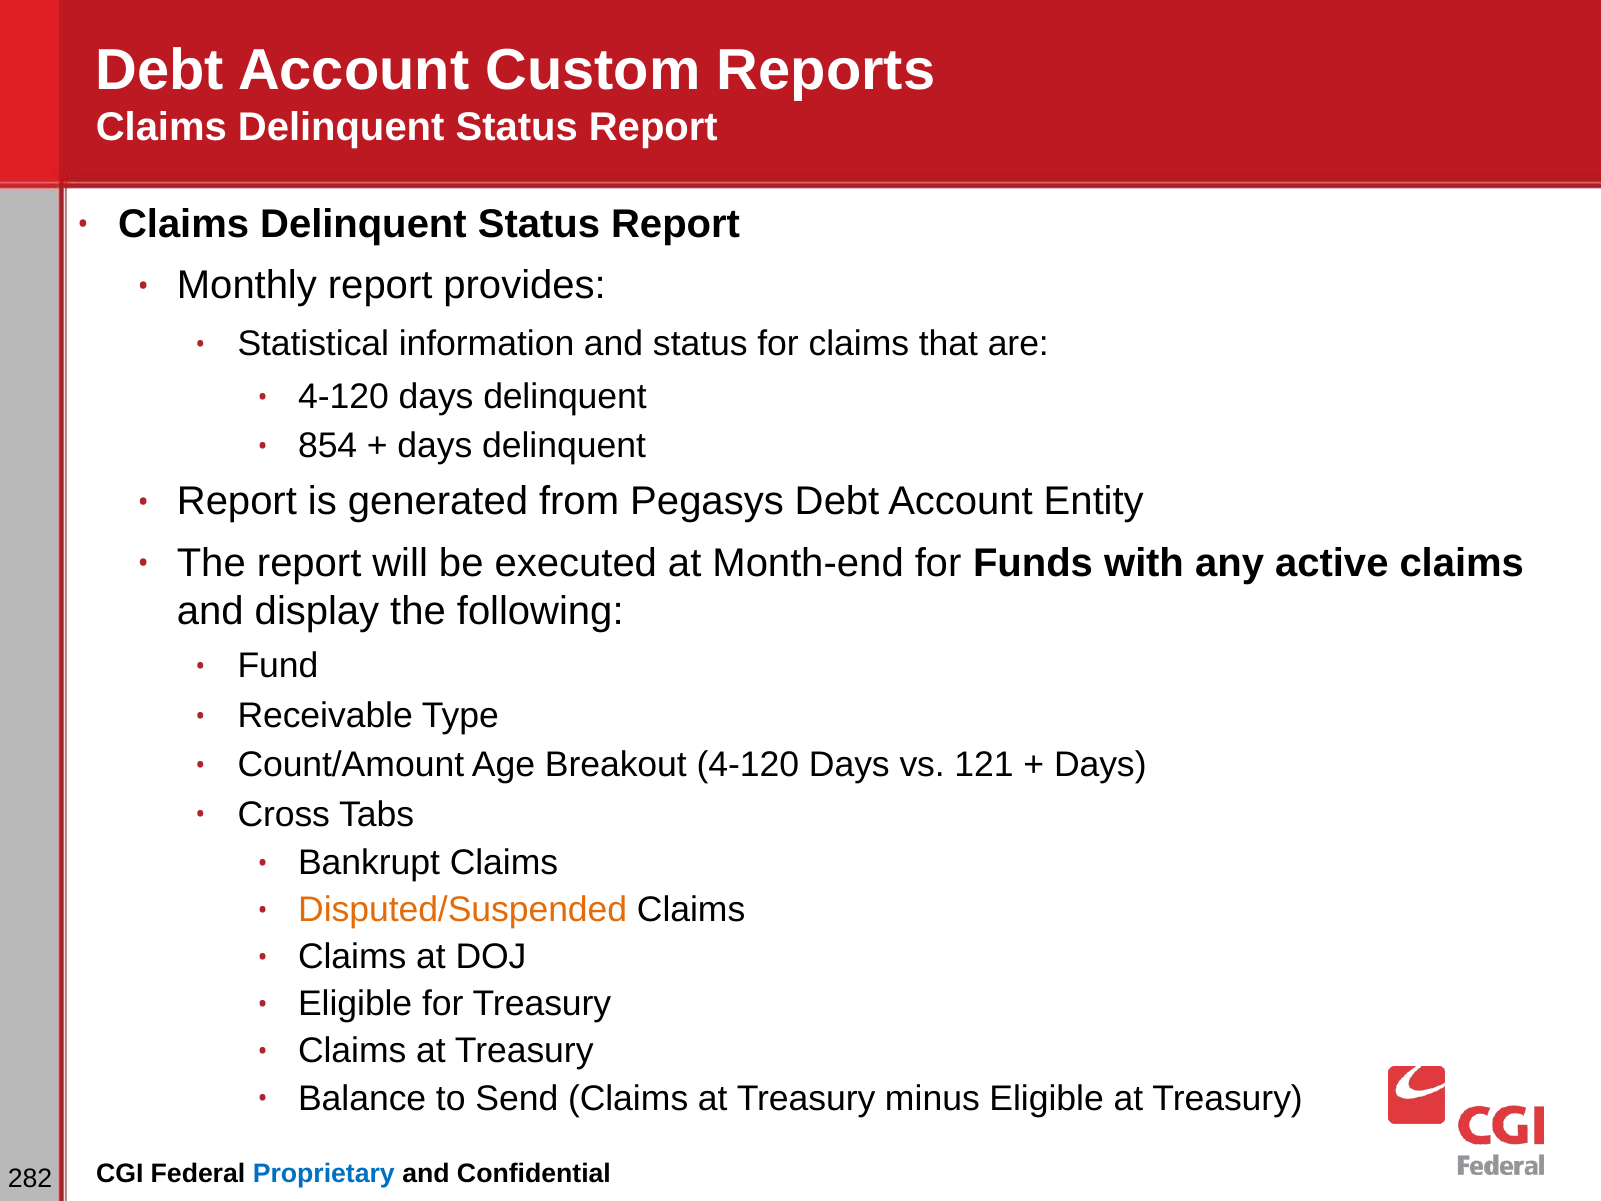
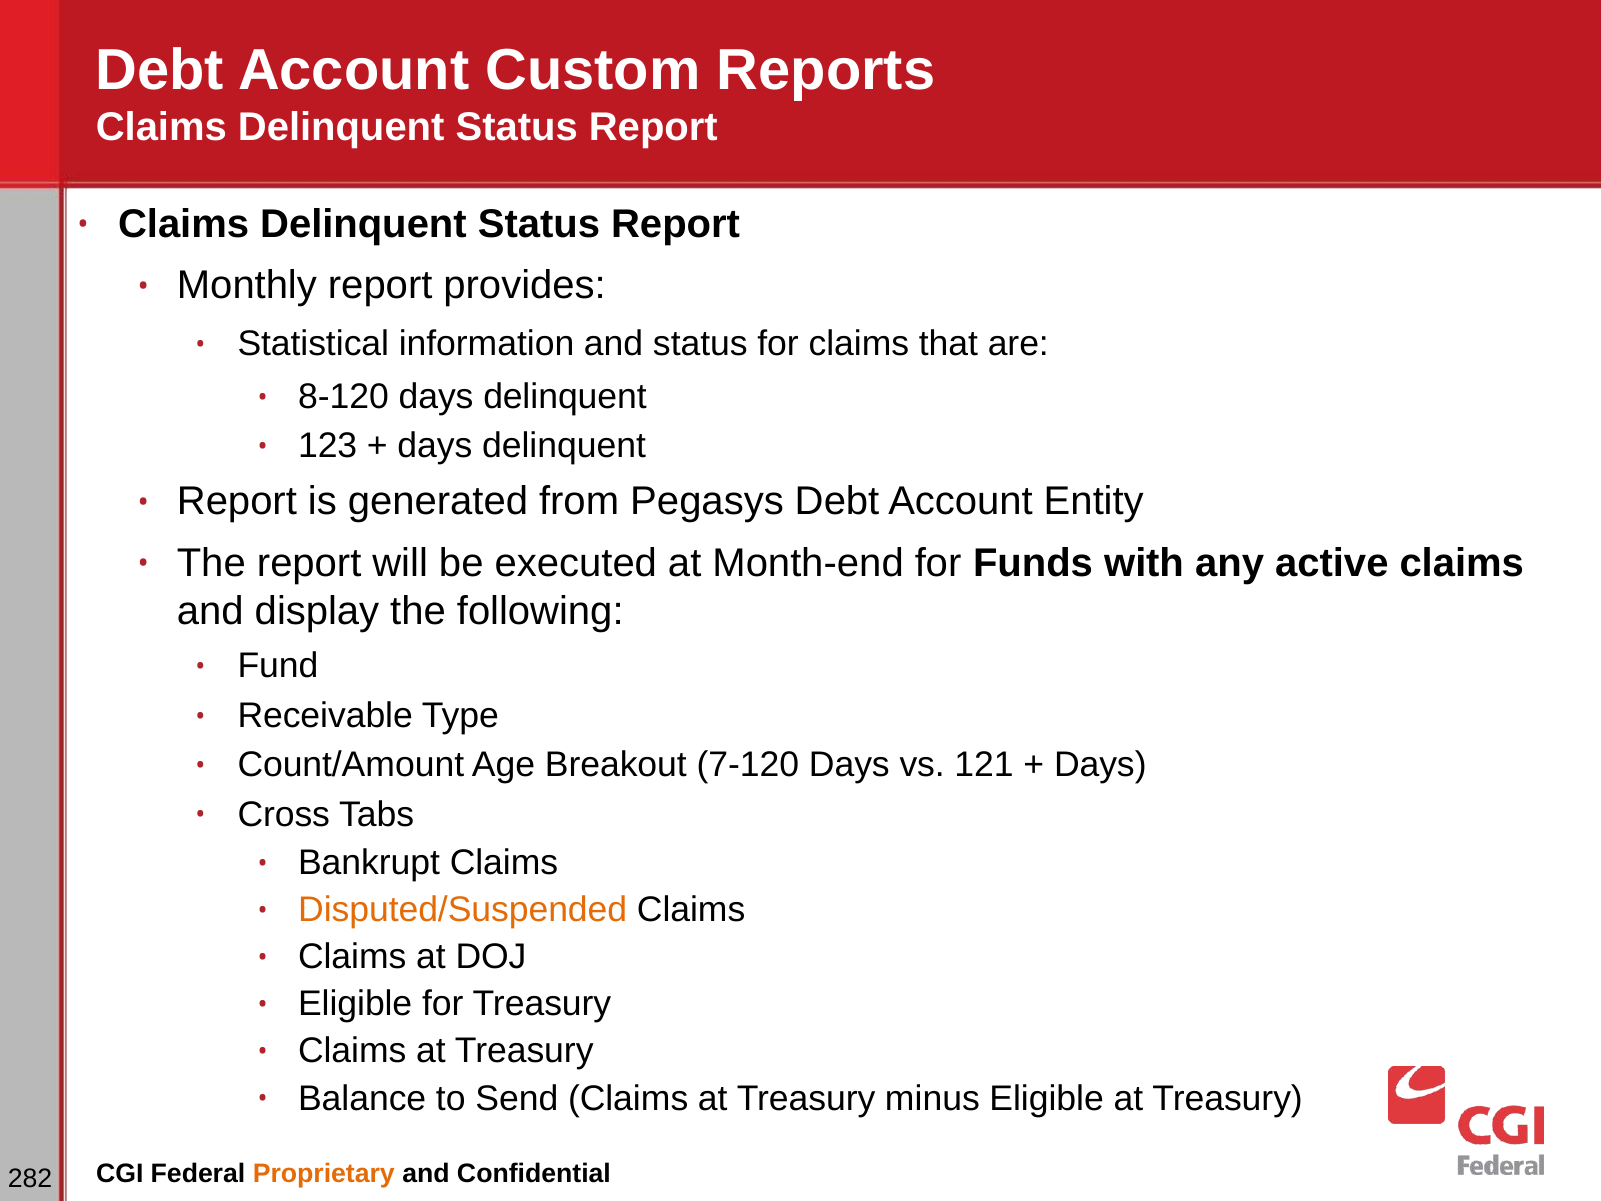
4-120: 4-120 -> 8-120 (343, 397)
854: 854 -> 123 (328, 446)
Breakout 4-120: 4-120 -> 7-120 (748, 765)
Proprietary colour: blue -> orange (324, 1173)
